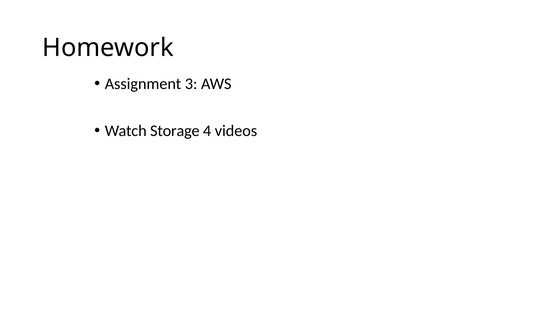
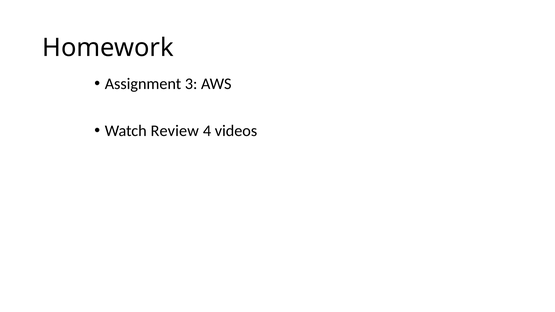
Storage: Storage -> Review (175, 131)
